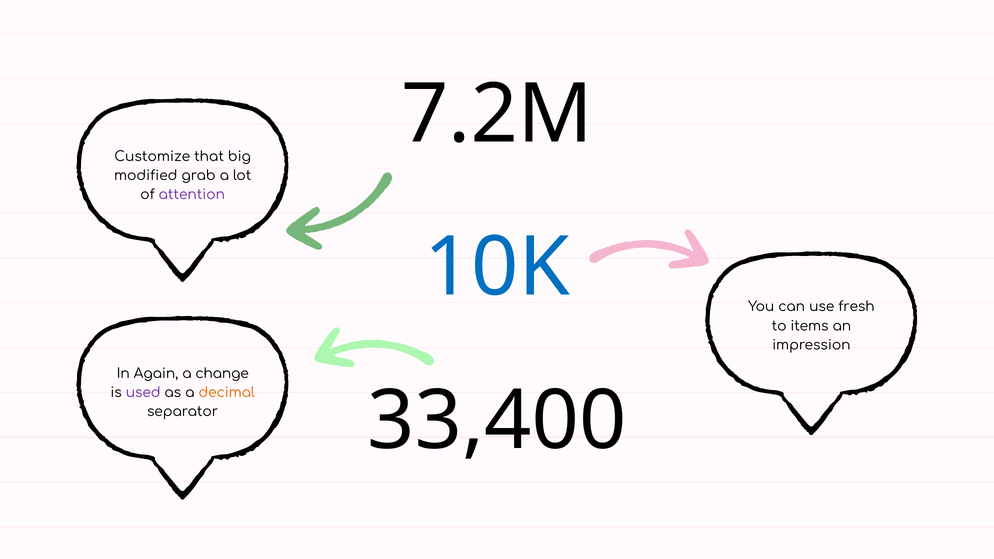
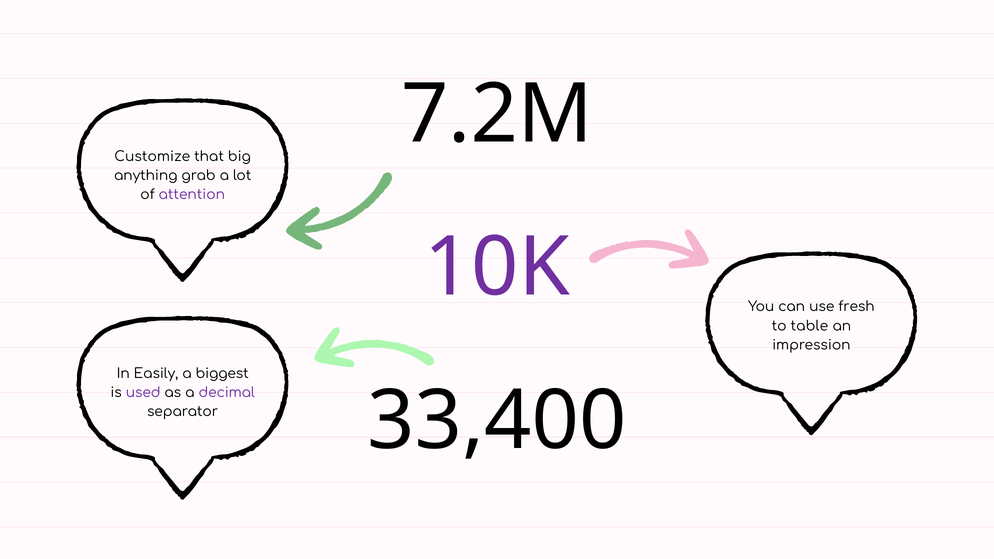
modified: modified -> anything (146, 176)
10K colour: blue -> purple (497, 268)
items: items -> table (809, 326)
Again: Again -> Easily (156, 374)
change: change -> biggest (222, 374)
decimal colour: orange -> purple (227, 393)
